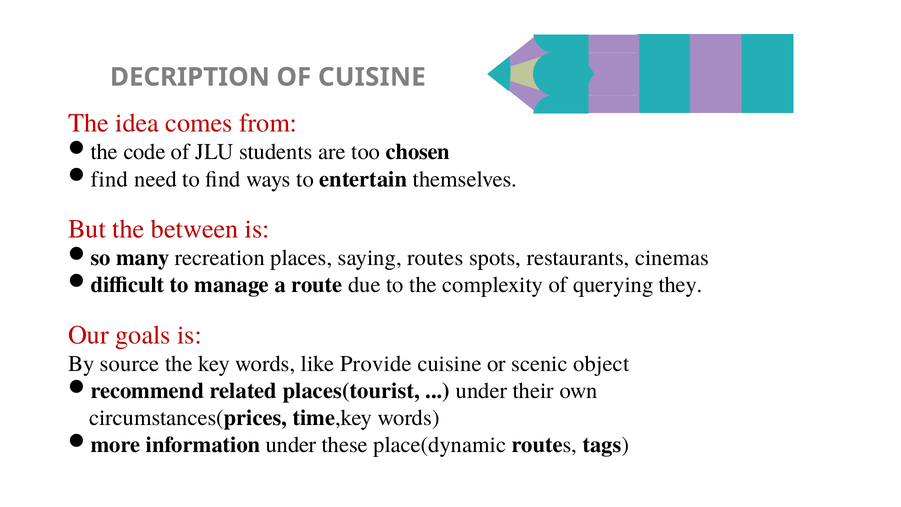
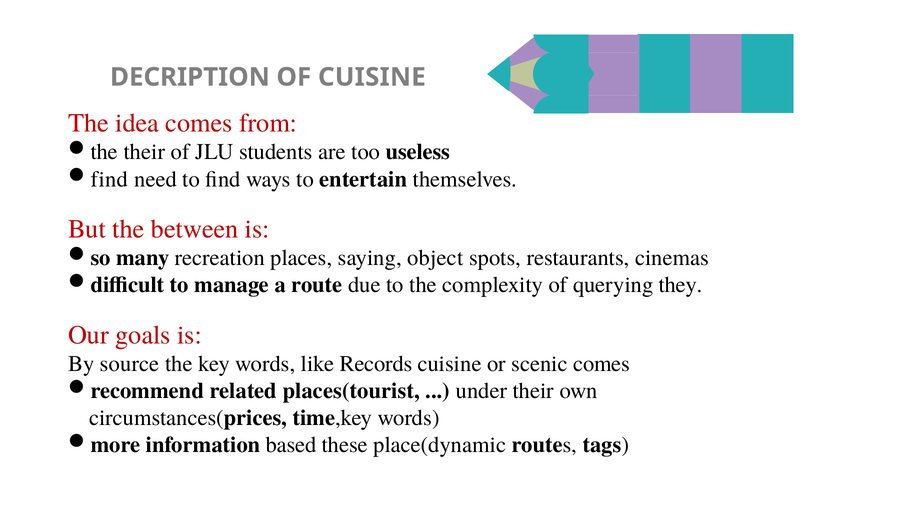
the code: code -> their (144, 152)
chosen: chosen -> useless (418, 152)
saying routes: routes -> object (435, 258)
Provide: Provide -> Records (376, 364)
scenic object: object -> comes (602, 364)
information under: under -> based (291, 445)
